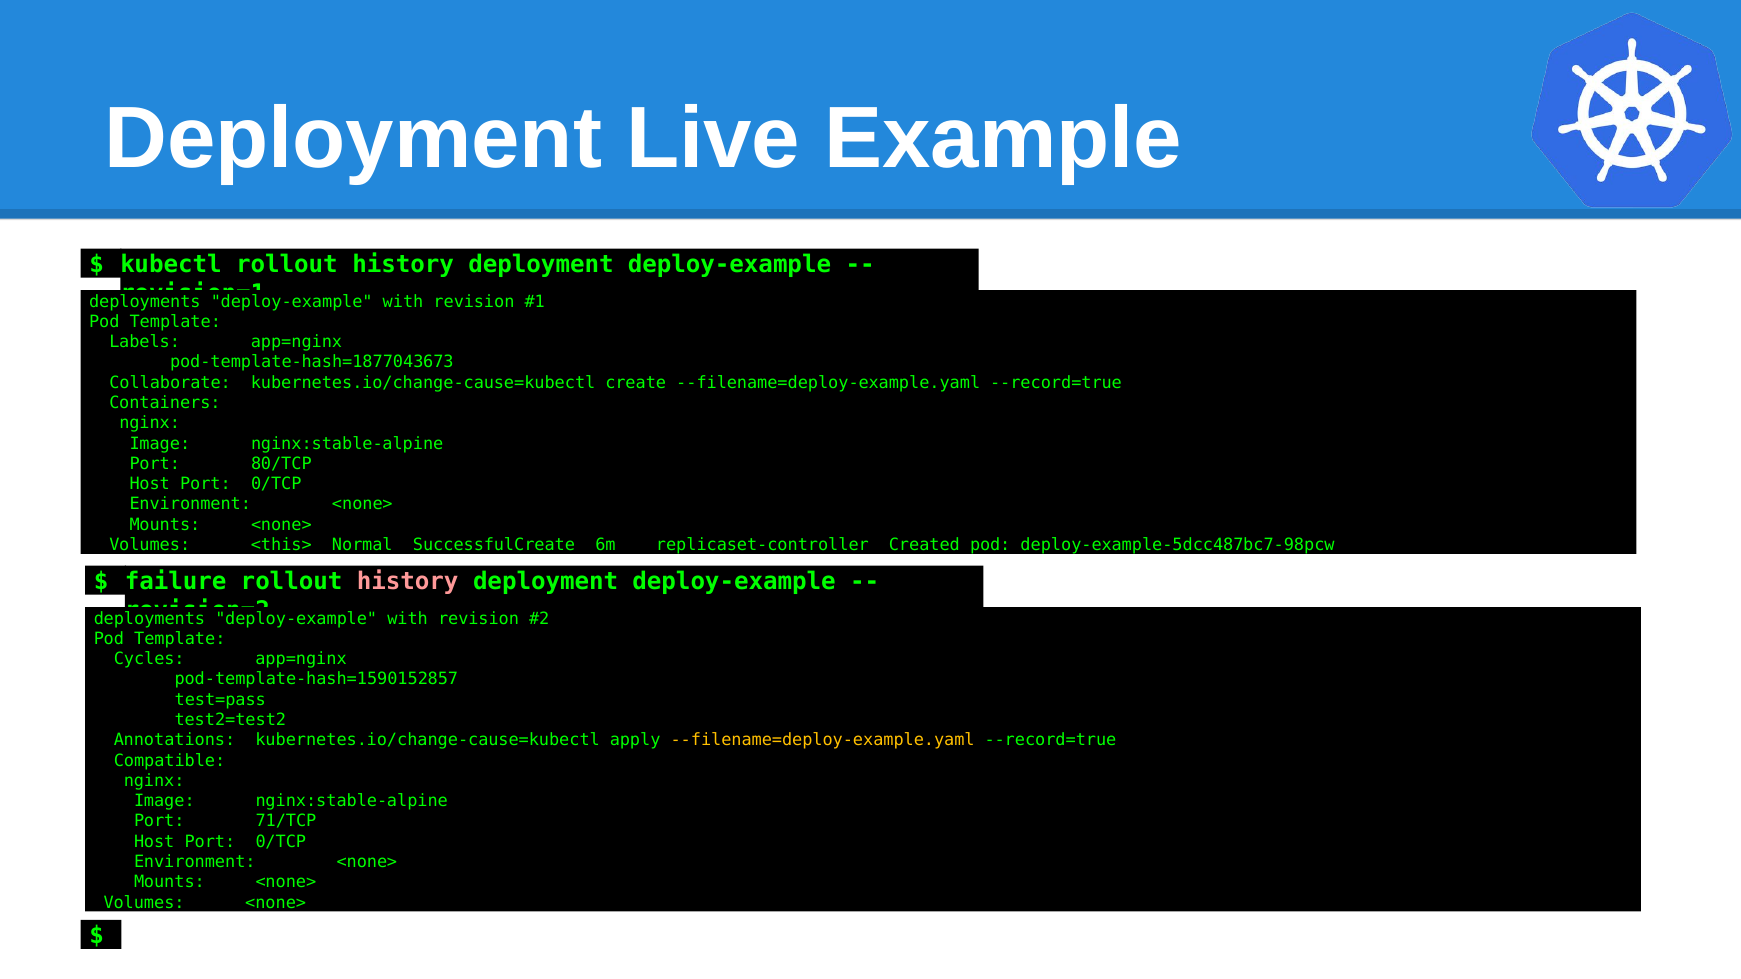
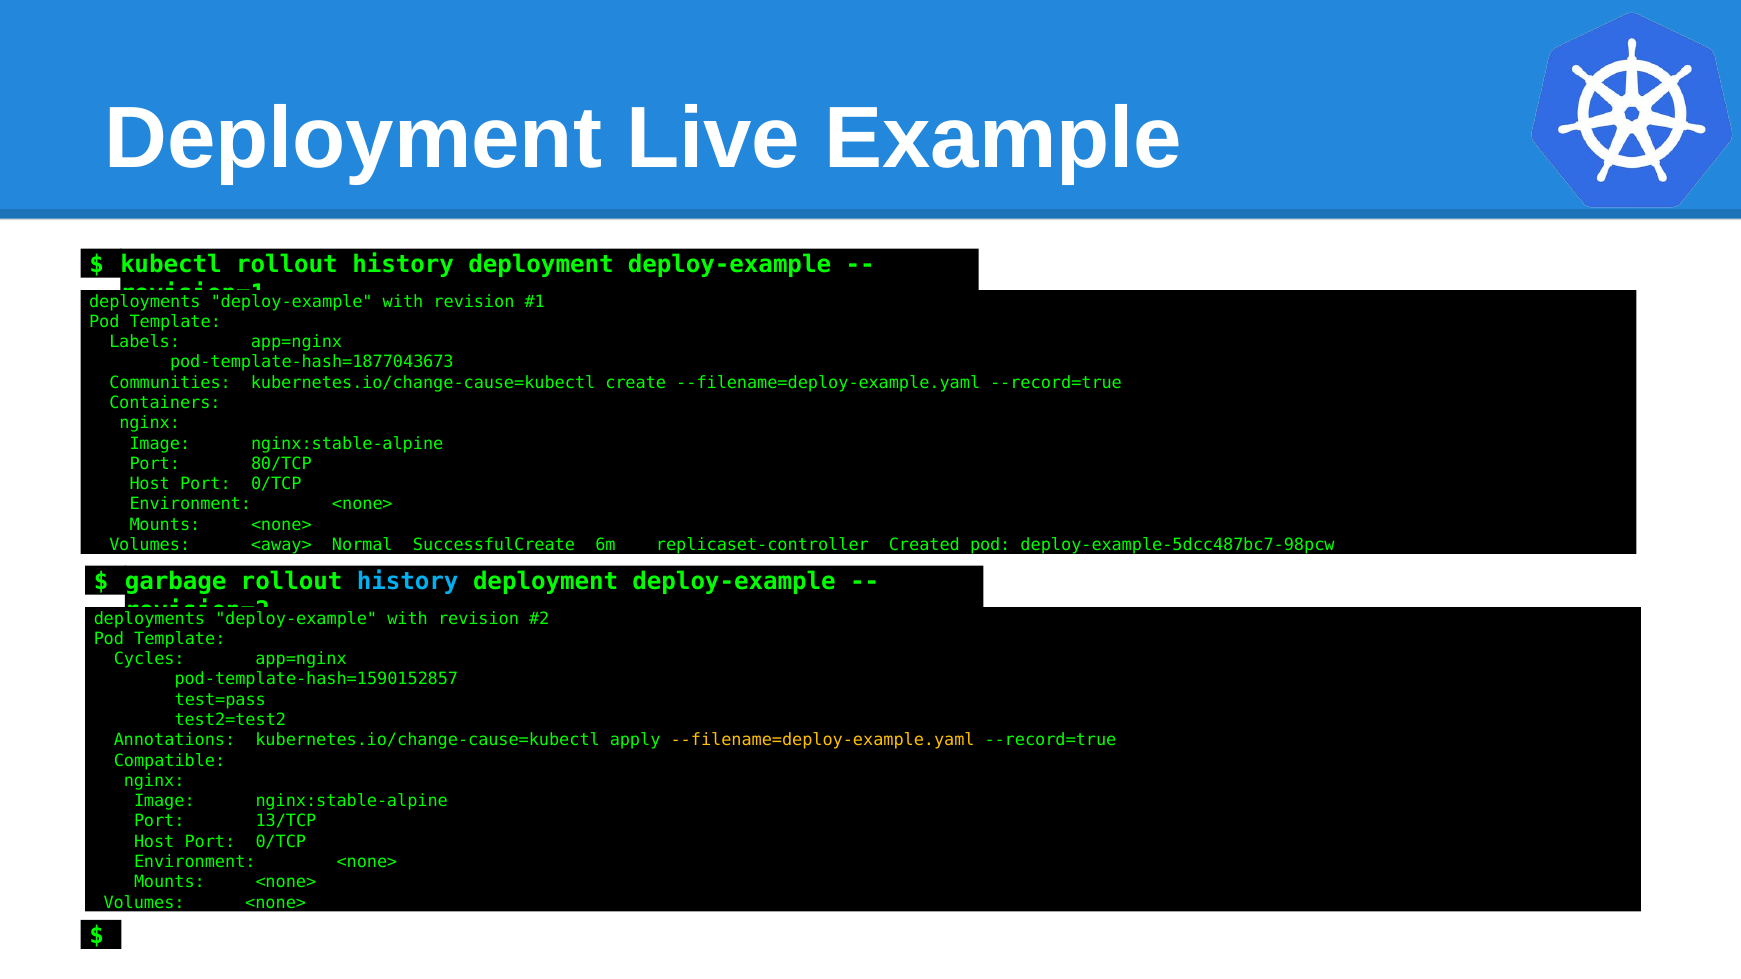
Collaborate: Collaborate -> Communities (170, 383)
<this>: <this> -> <away> (281, 545)
failure: failure -> garbage (176, 582)
history colour: pink -> light blue (408, 582)
71/TCP: 71/TCP -> 13/TCP (286, 822)
